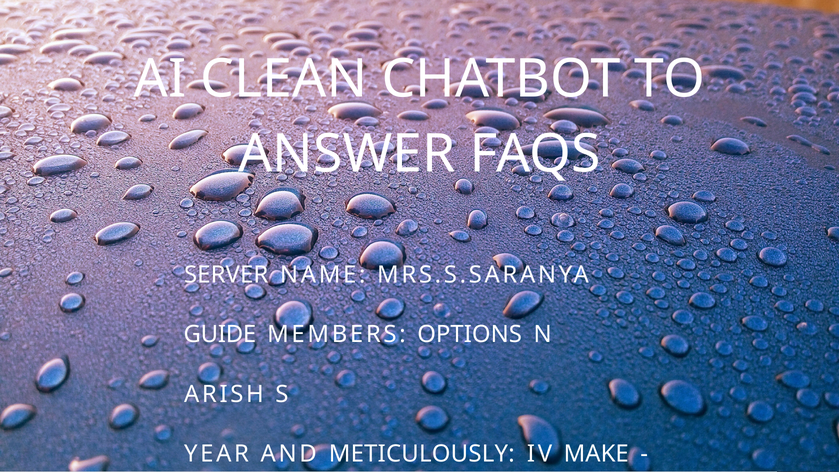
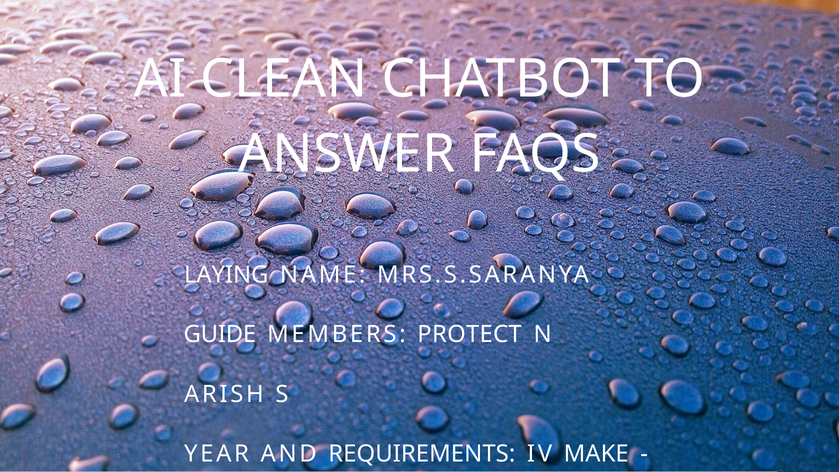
SERVER: SERVER -> LAYING (226, 275)
OPTIONS: OPTIONS -> PROTECT (470, 335)
METICULOUSLY: METICULOUSLY -> REQUIREMENTS (422, 454)
